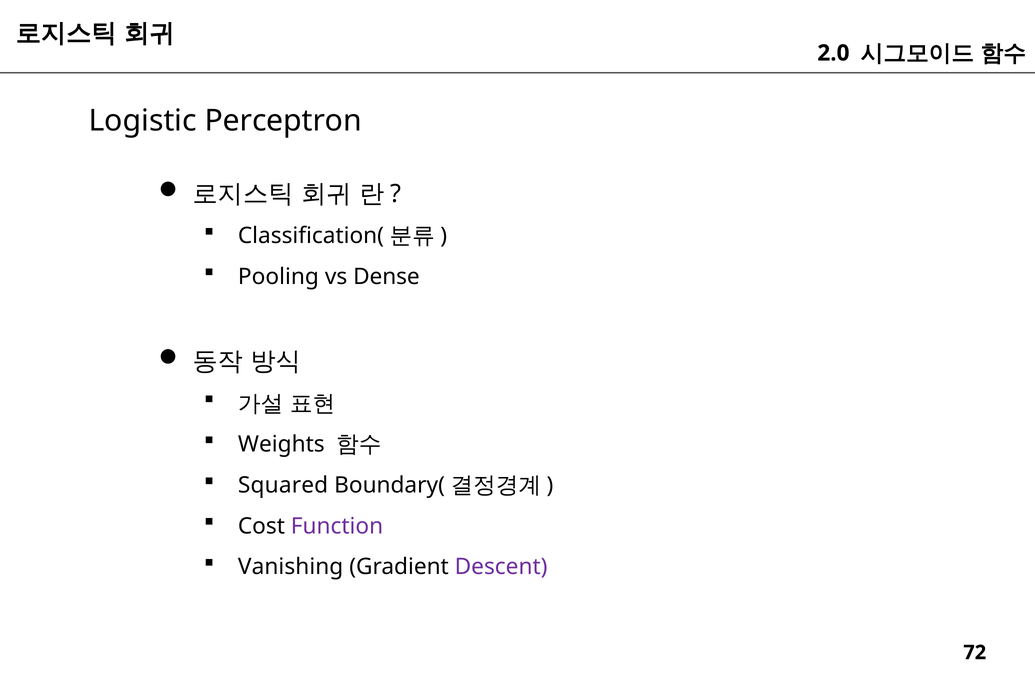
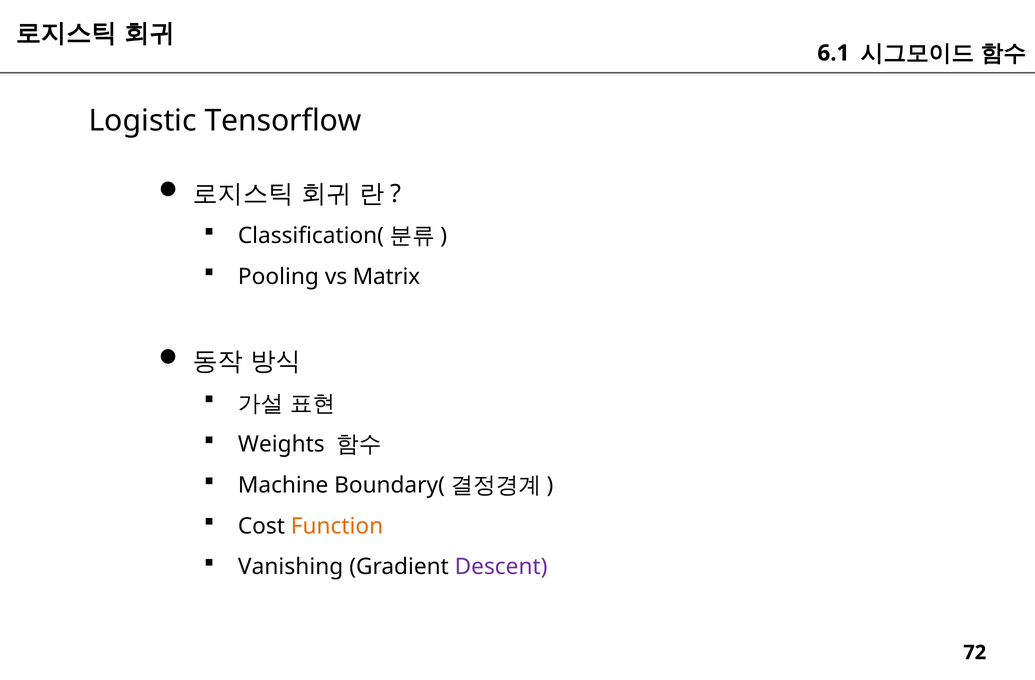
2.0: 2.0 -> 6.1 (833, 53)
Perceptron: Perceptron -> Tensorflow (283, 120)
Dense: Dense -> Matrix (386, 277)
Squared: Squared -> Machine (283, 485)
Function colour: purple -> orange (337, 526)
